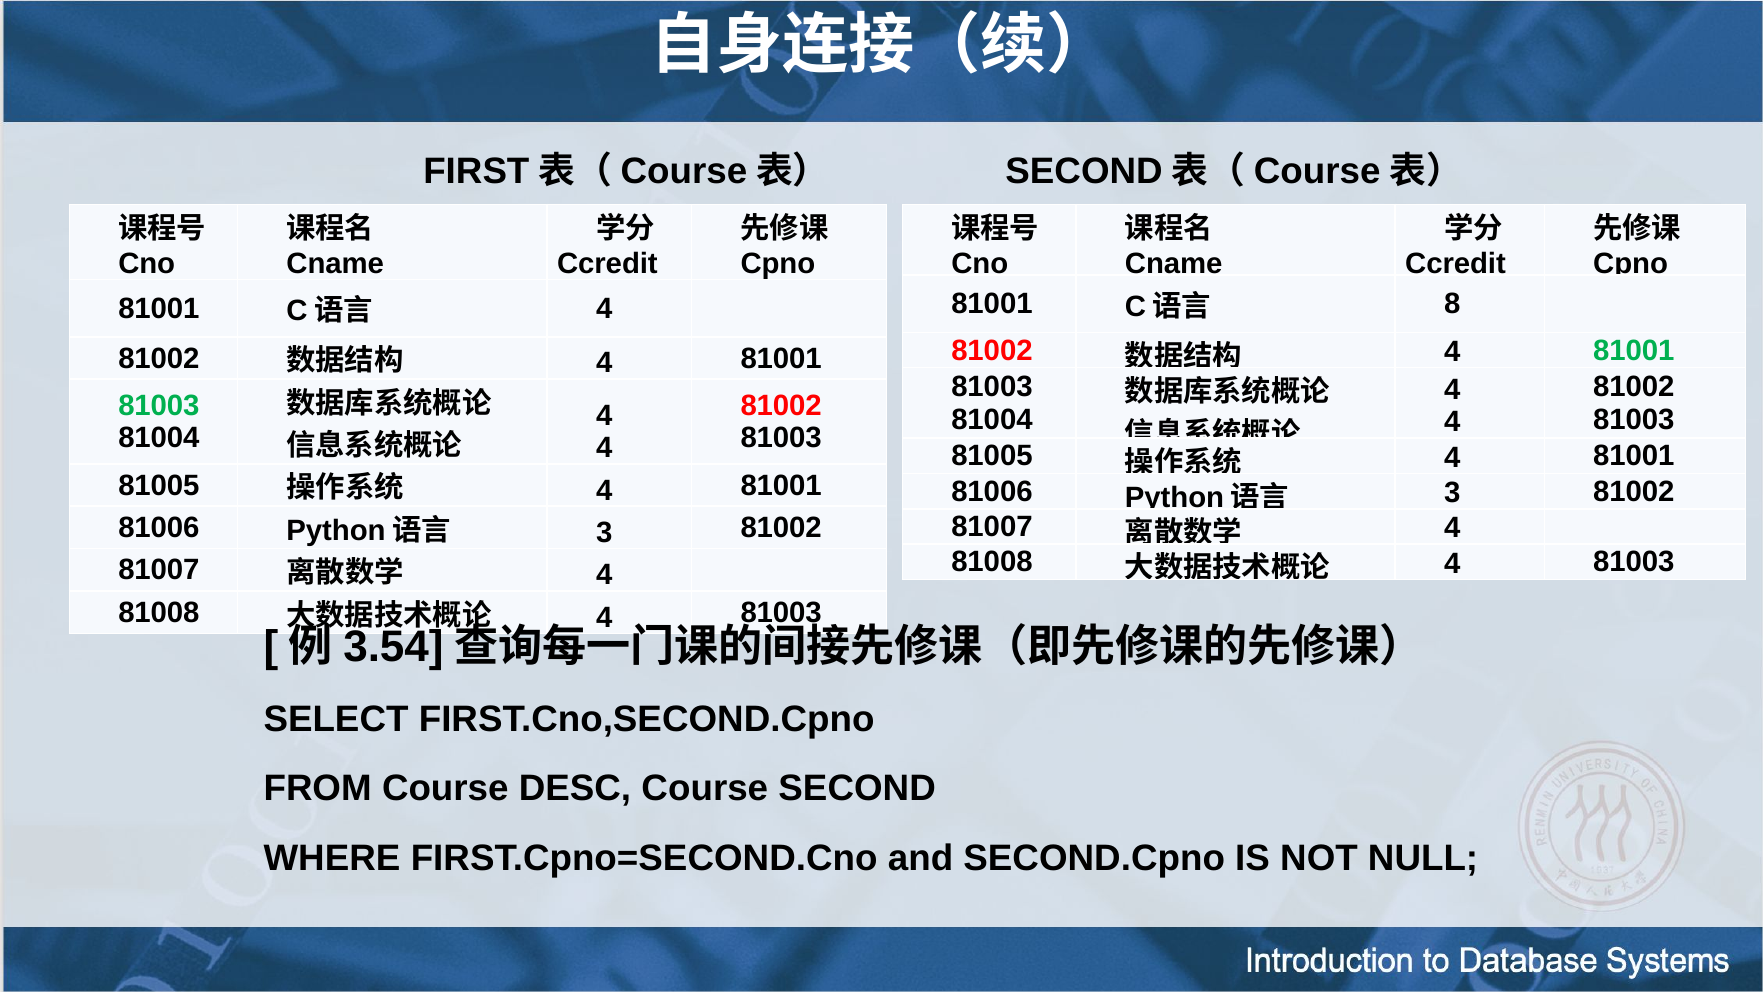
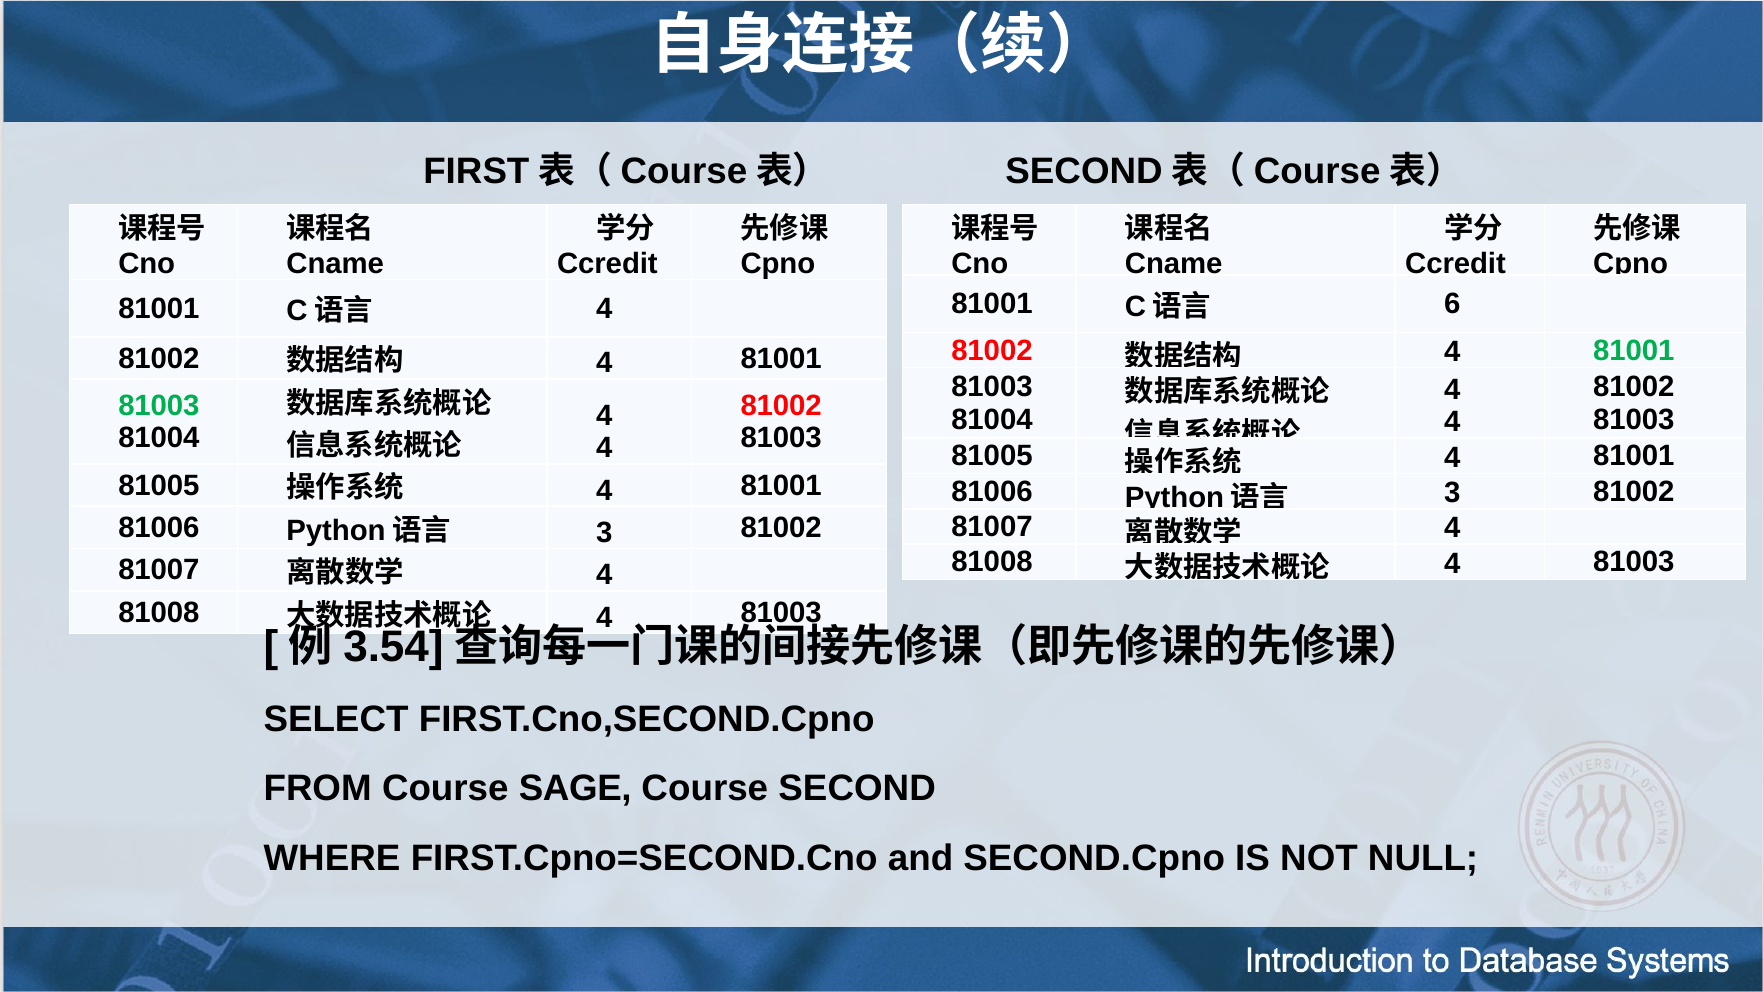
8: 8 -> 6 (1452, 304)
DESC: DESC -> SAGE (575, 789)
